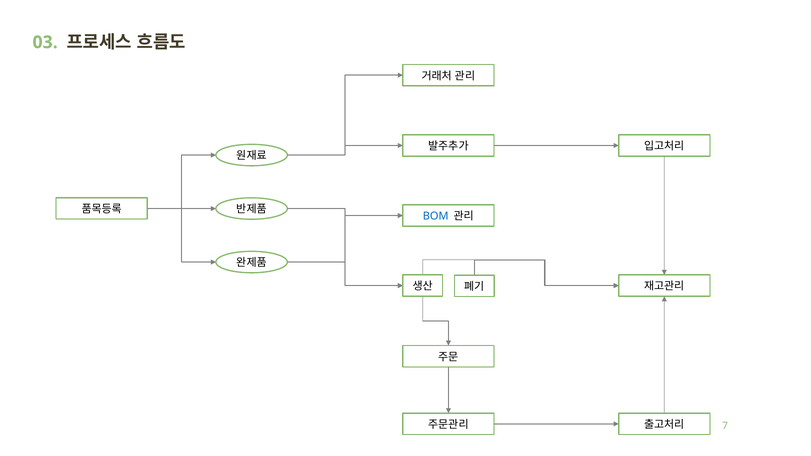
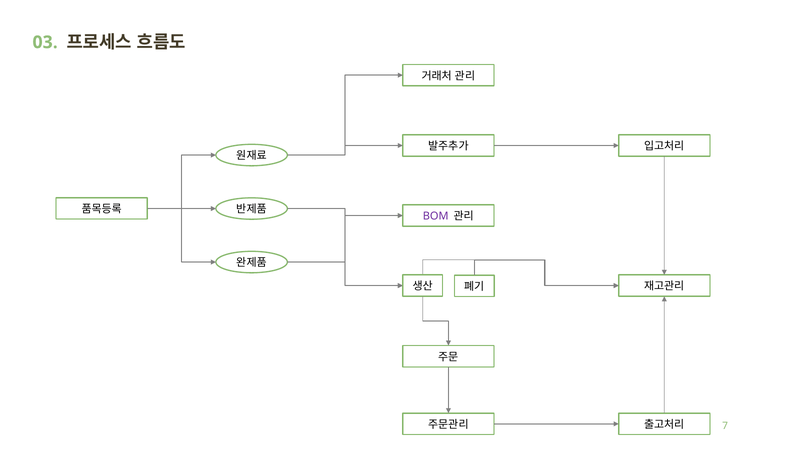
BOM colour: blue -> purple (436, 216)
